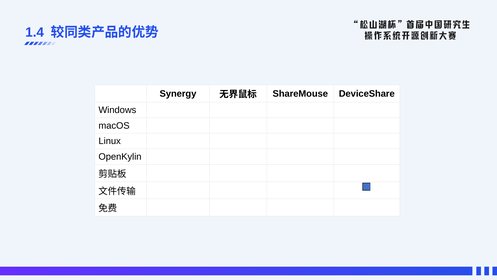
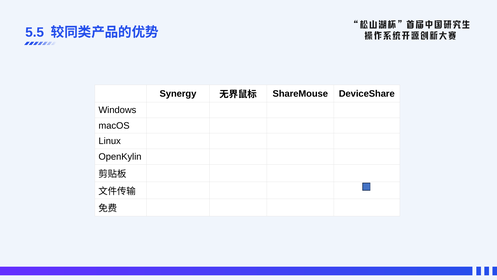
1.4: 1.4 -> 5.5 (35, 32)
